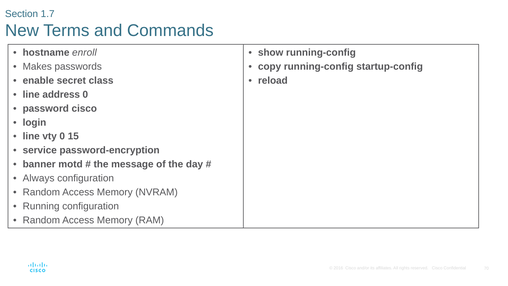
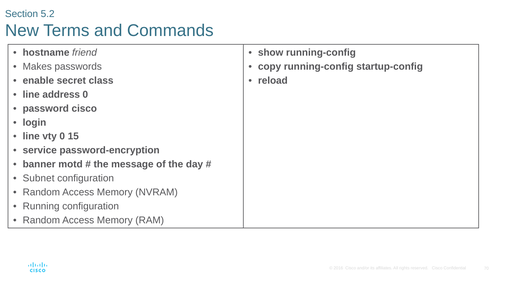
1.7: 1.7 -> 5.2 (48, 14)
enroll: enroll -> friend (85, 53)
Always: Always -> Subnet (39, 178)
